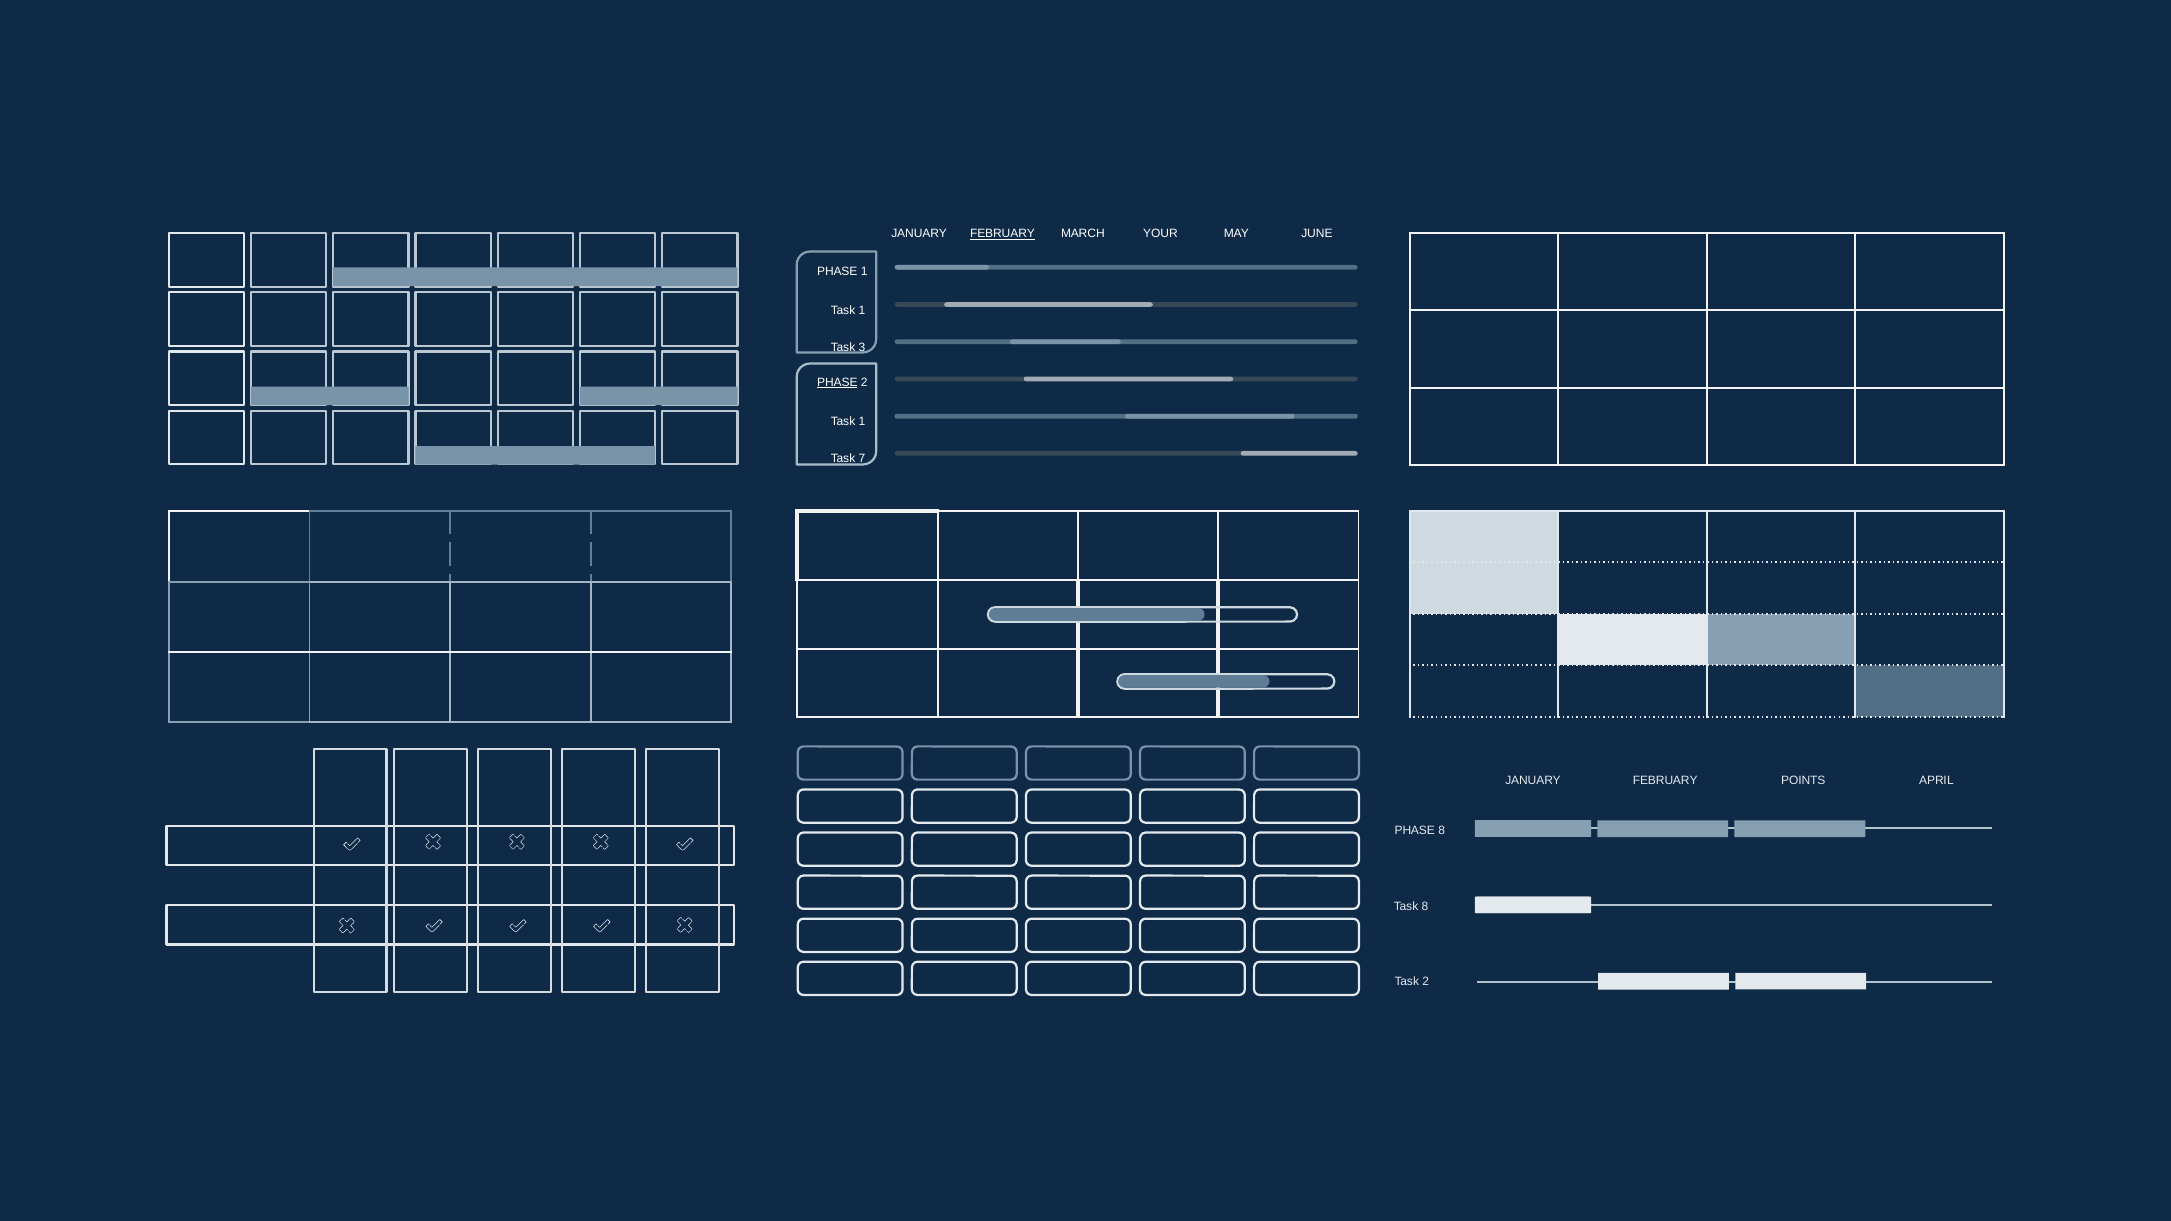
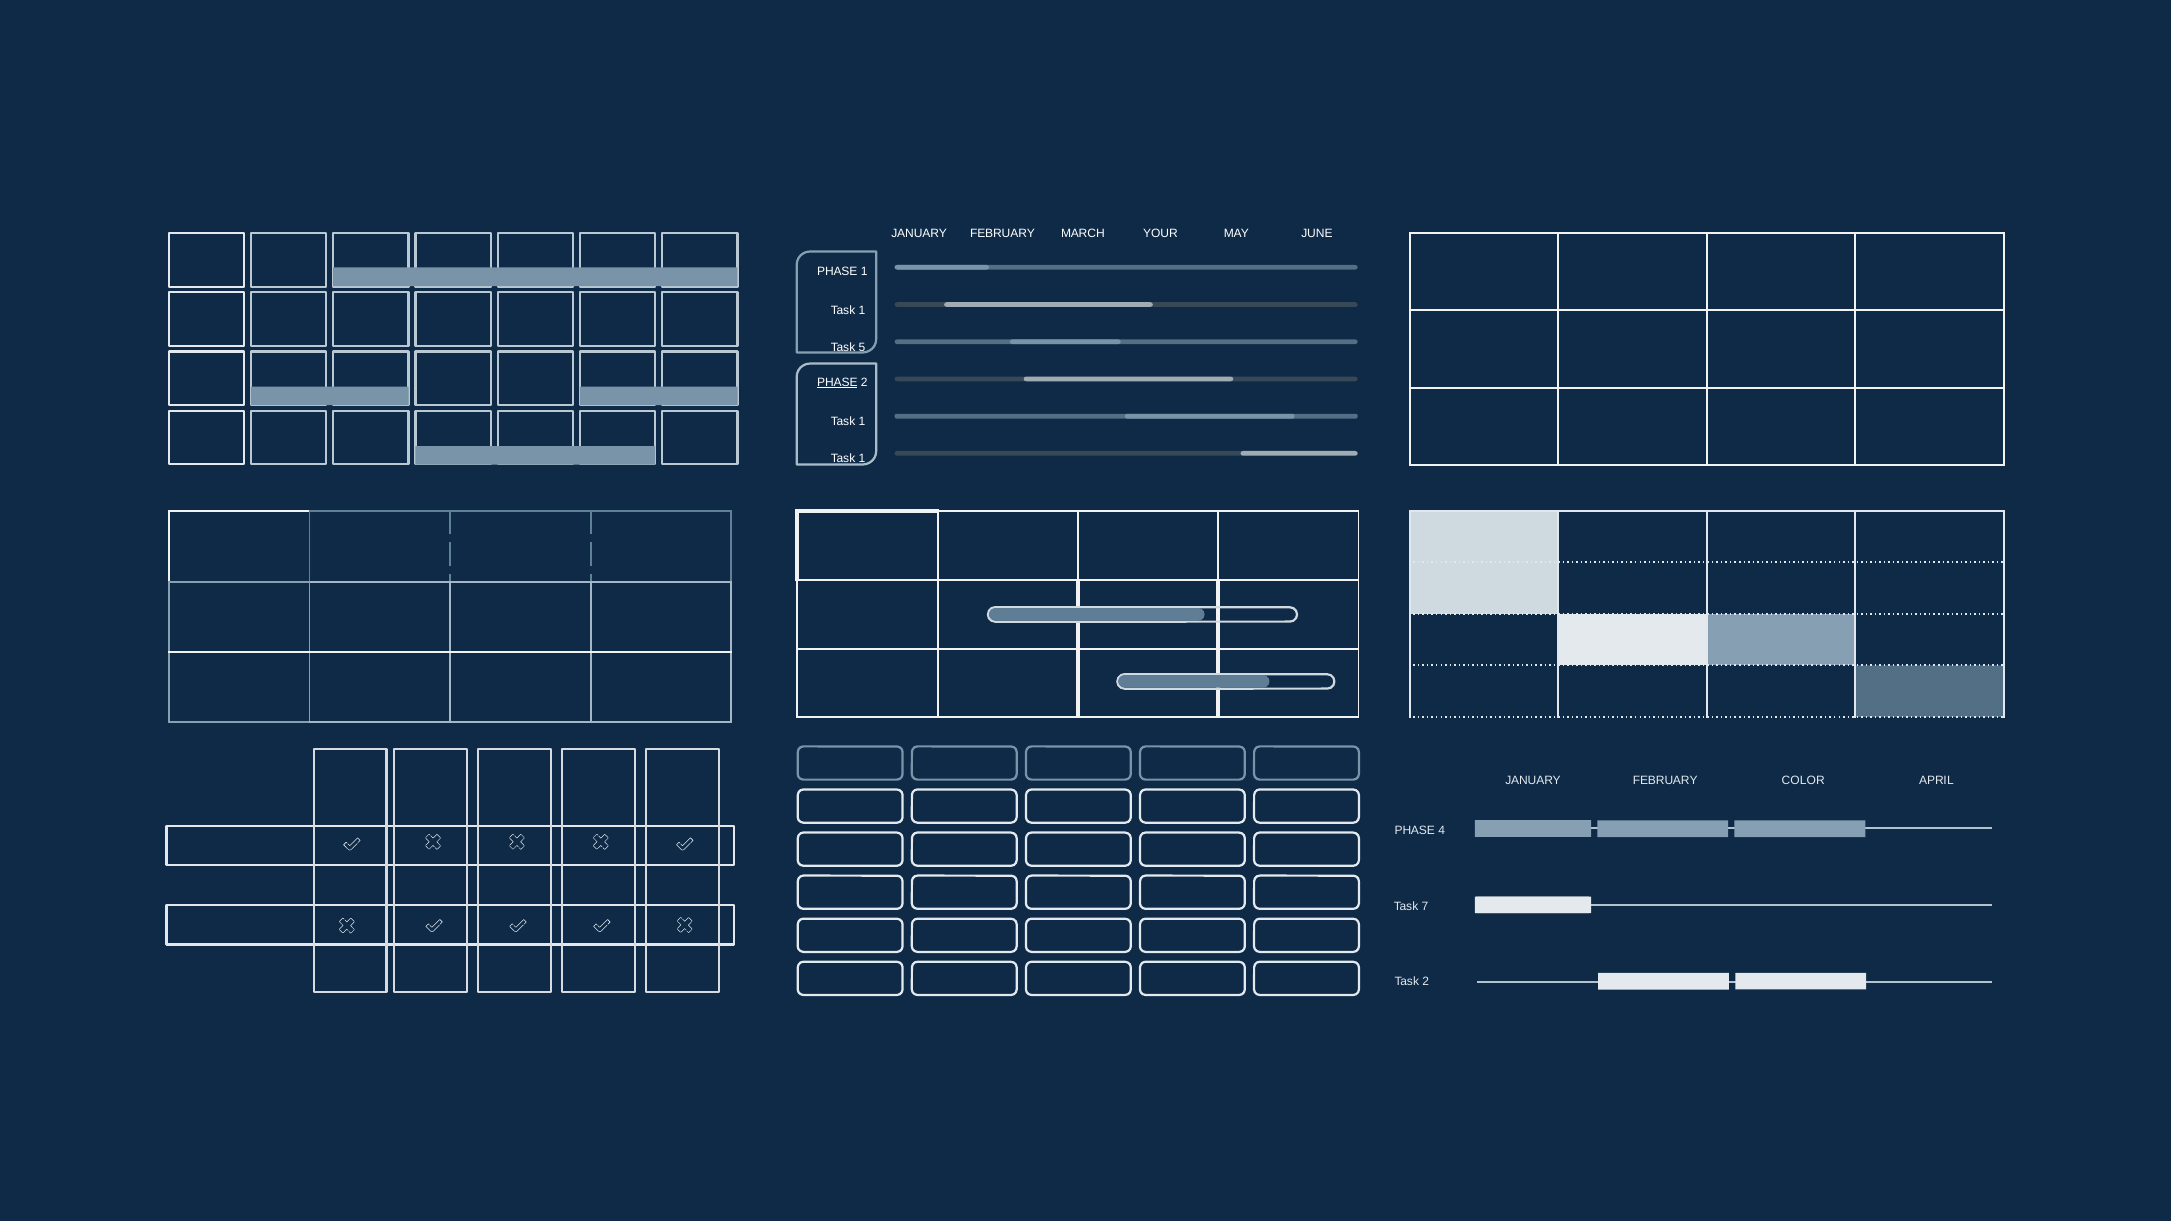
FEBRUARY underline: present -> none (1002, 234)
3: 3 -> 5 (862, 347)
7: 7 -> 1 (862, 459)
POINTS: POINTS -> COLOR (1803, 781)
PHASE 8: 8 -> 4 (1442, 831)
Task 8: 8 -> 7 (1425, 907)
